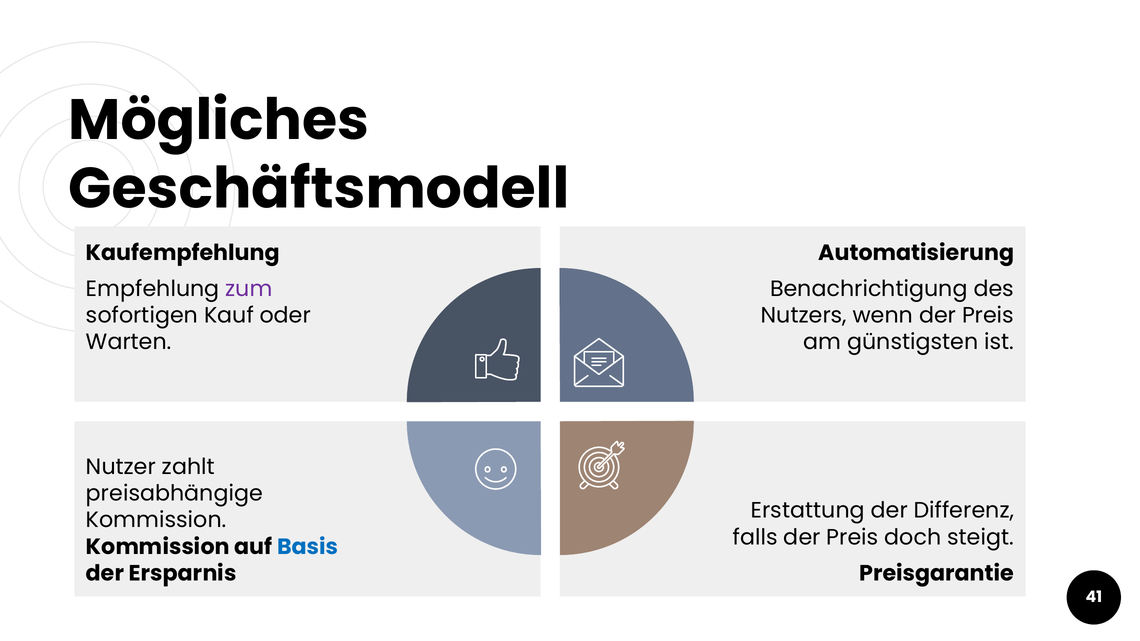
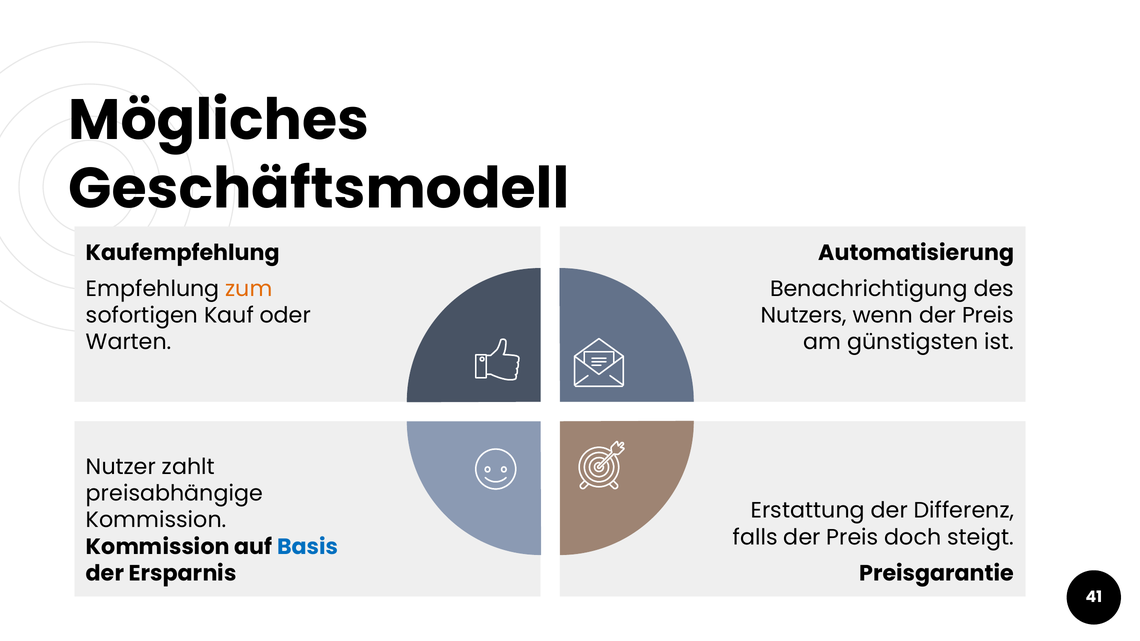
zum colour: purple -> orange (249, 289)
